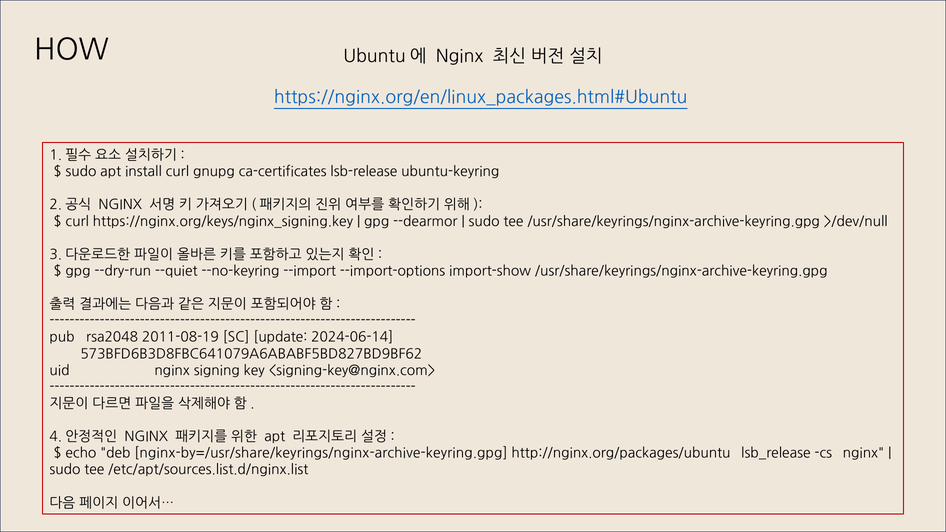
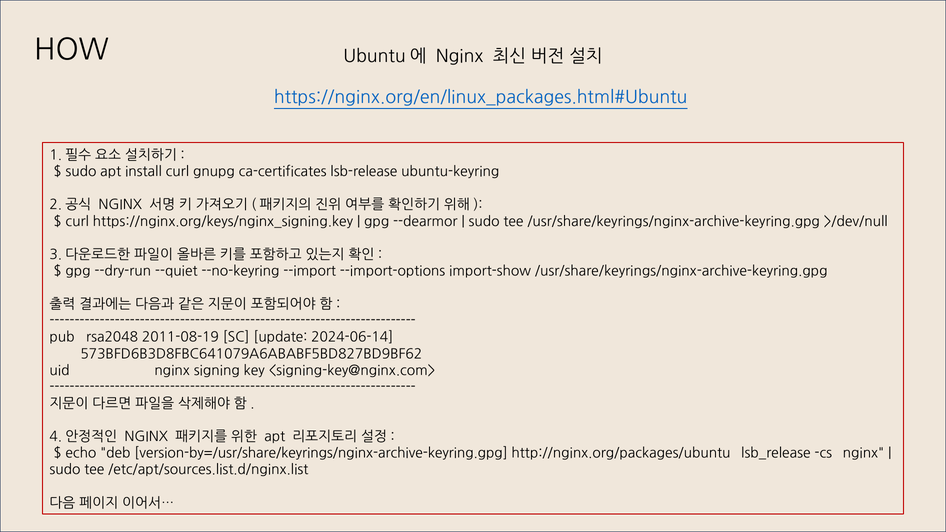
nginx-by=/usr/share/keyrings/nginx-archive-keyring.gpg: nginx-by=/usr/share/keyrings/nginx-archive-keyring.gpg -> version-by=/usr/share/keyrings/nginx-archive-keyring.gpg (321, 453)
